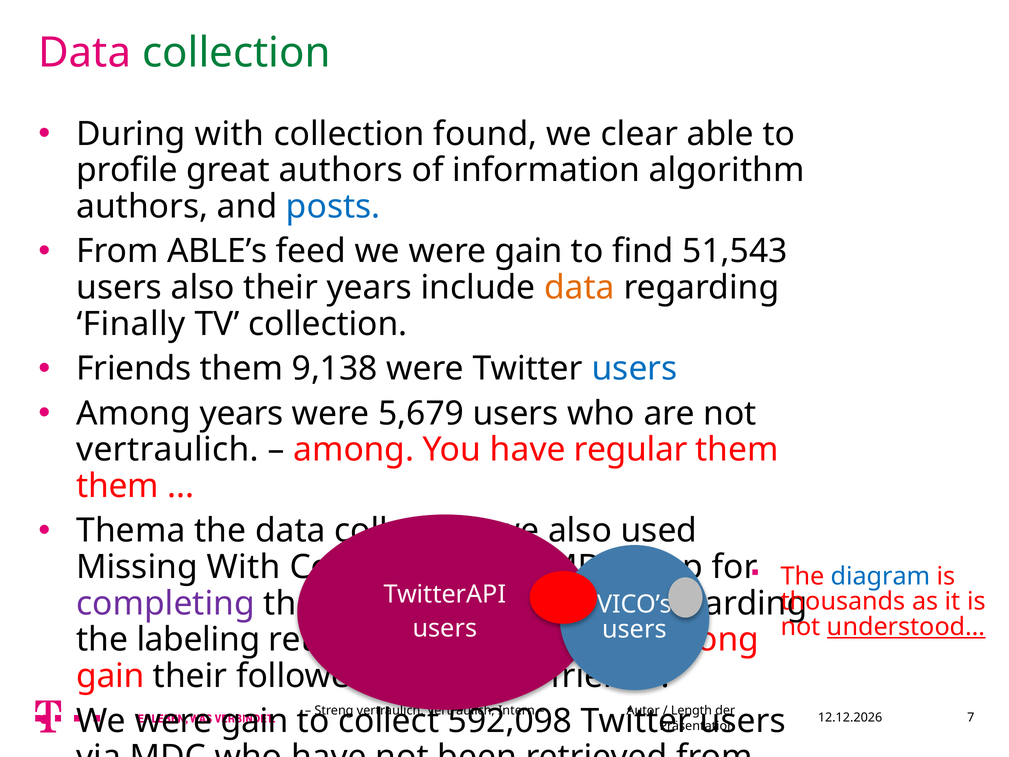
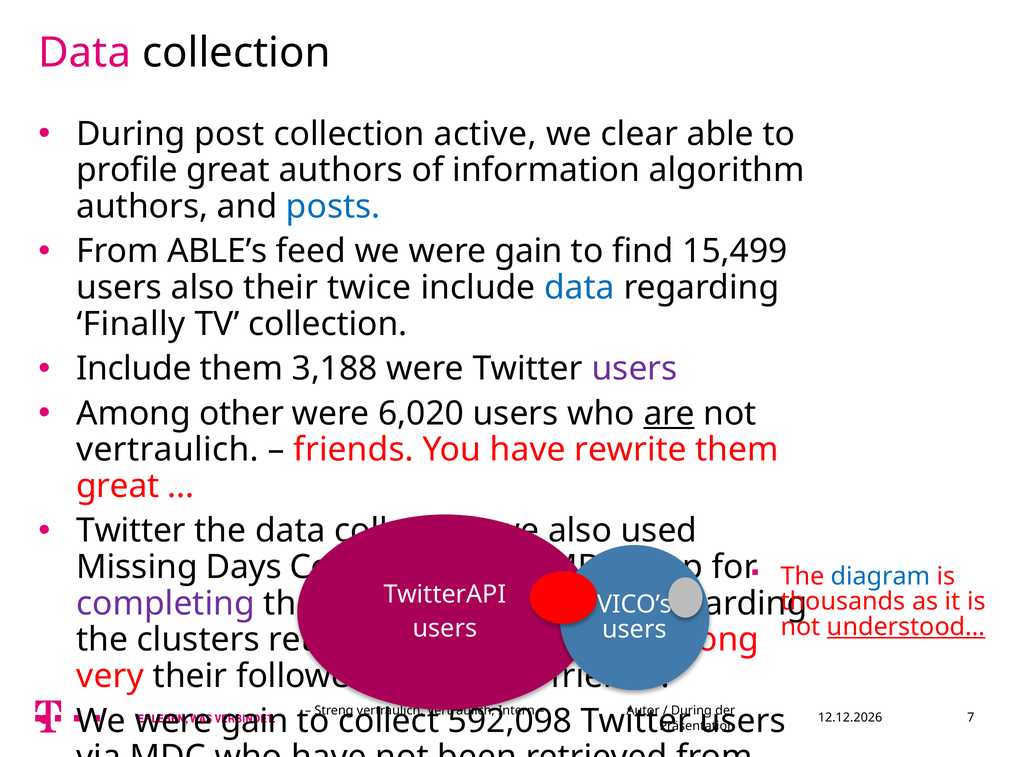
collection colour: green -> black (236, 53)
During with: with -> post (229, 134)
found: found -> active (485, 134)
51,543: 51,543 -> 15,499 (735, 251)
their years: years -> twice (369, 288)
data colour: orange -> blue (579, 288)
Friends: Friends -> Include (134, 369)
9,138: 9,138 -> 3,188 (335, 369)
users colour: blue -> purple (635, 369)
Among years: years -> other (242, 413)
5,679: 5,679 -> 6,020 (421, 413)
are underline: none -> present (669, 413)
among: among -> friends (354, 450)
regular: regular -> rewrite (630, 450)
them: them -> great (118, 486)
Thema: Thema -> Twitter (131, 531)
Missing With: With -> Days (244, 567)
labeling: labeling -> clusters (198, 640)
gain: gain -> very (110, 676)
Length: Length -> During (691, 711)
